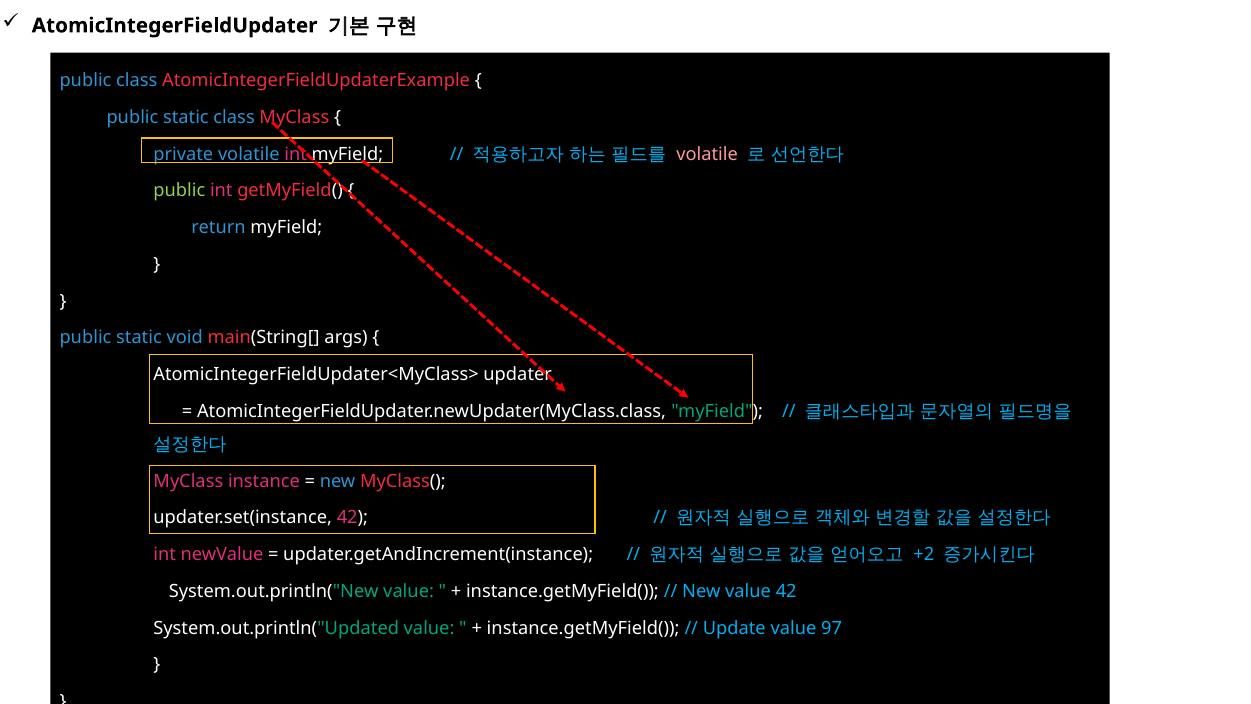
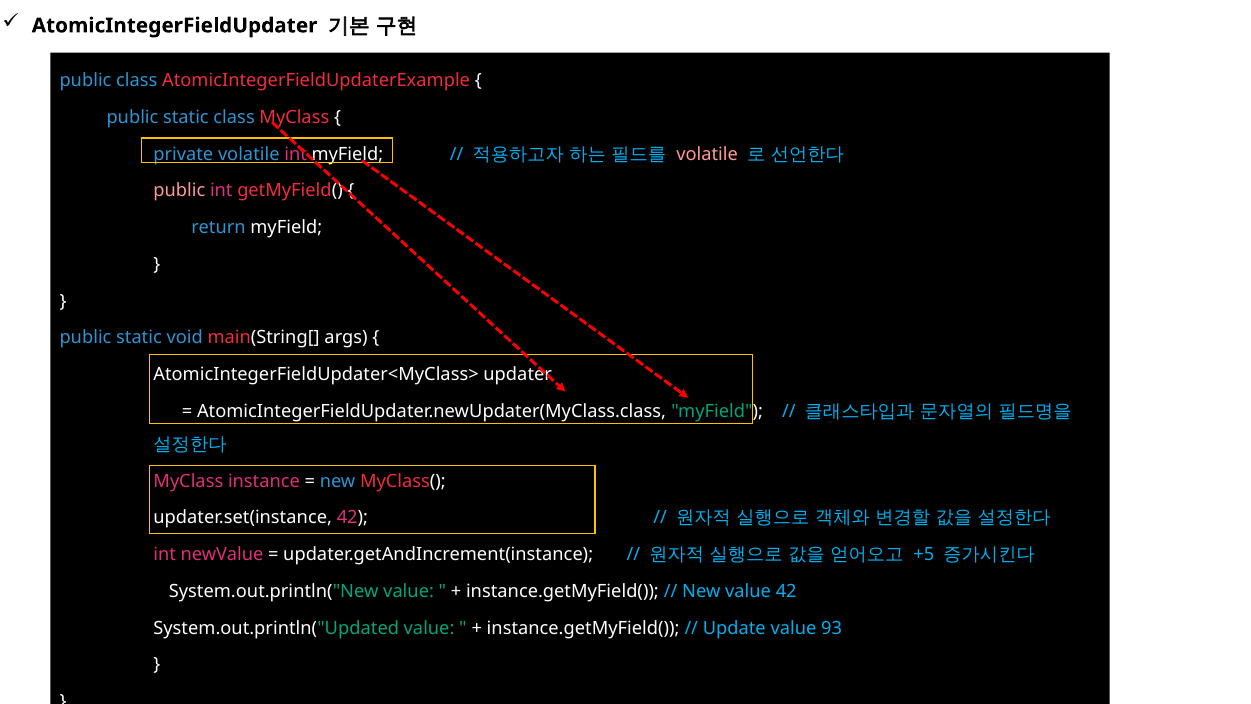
public colour: light green -> pink (179, 191)
+2: +2 -> +5 (924, 554)
97: 97 -> 93 (832, 628)
